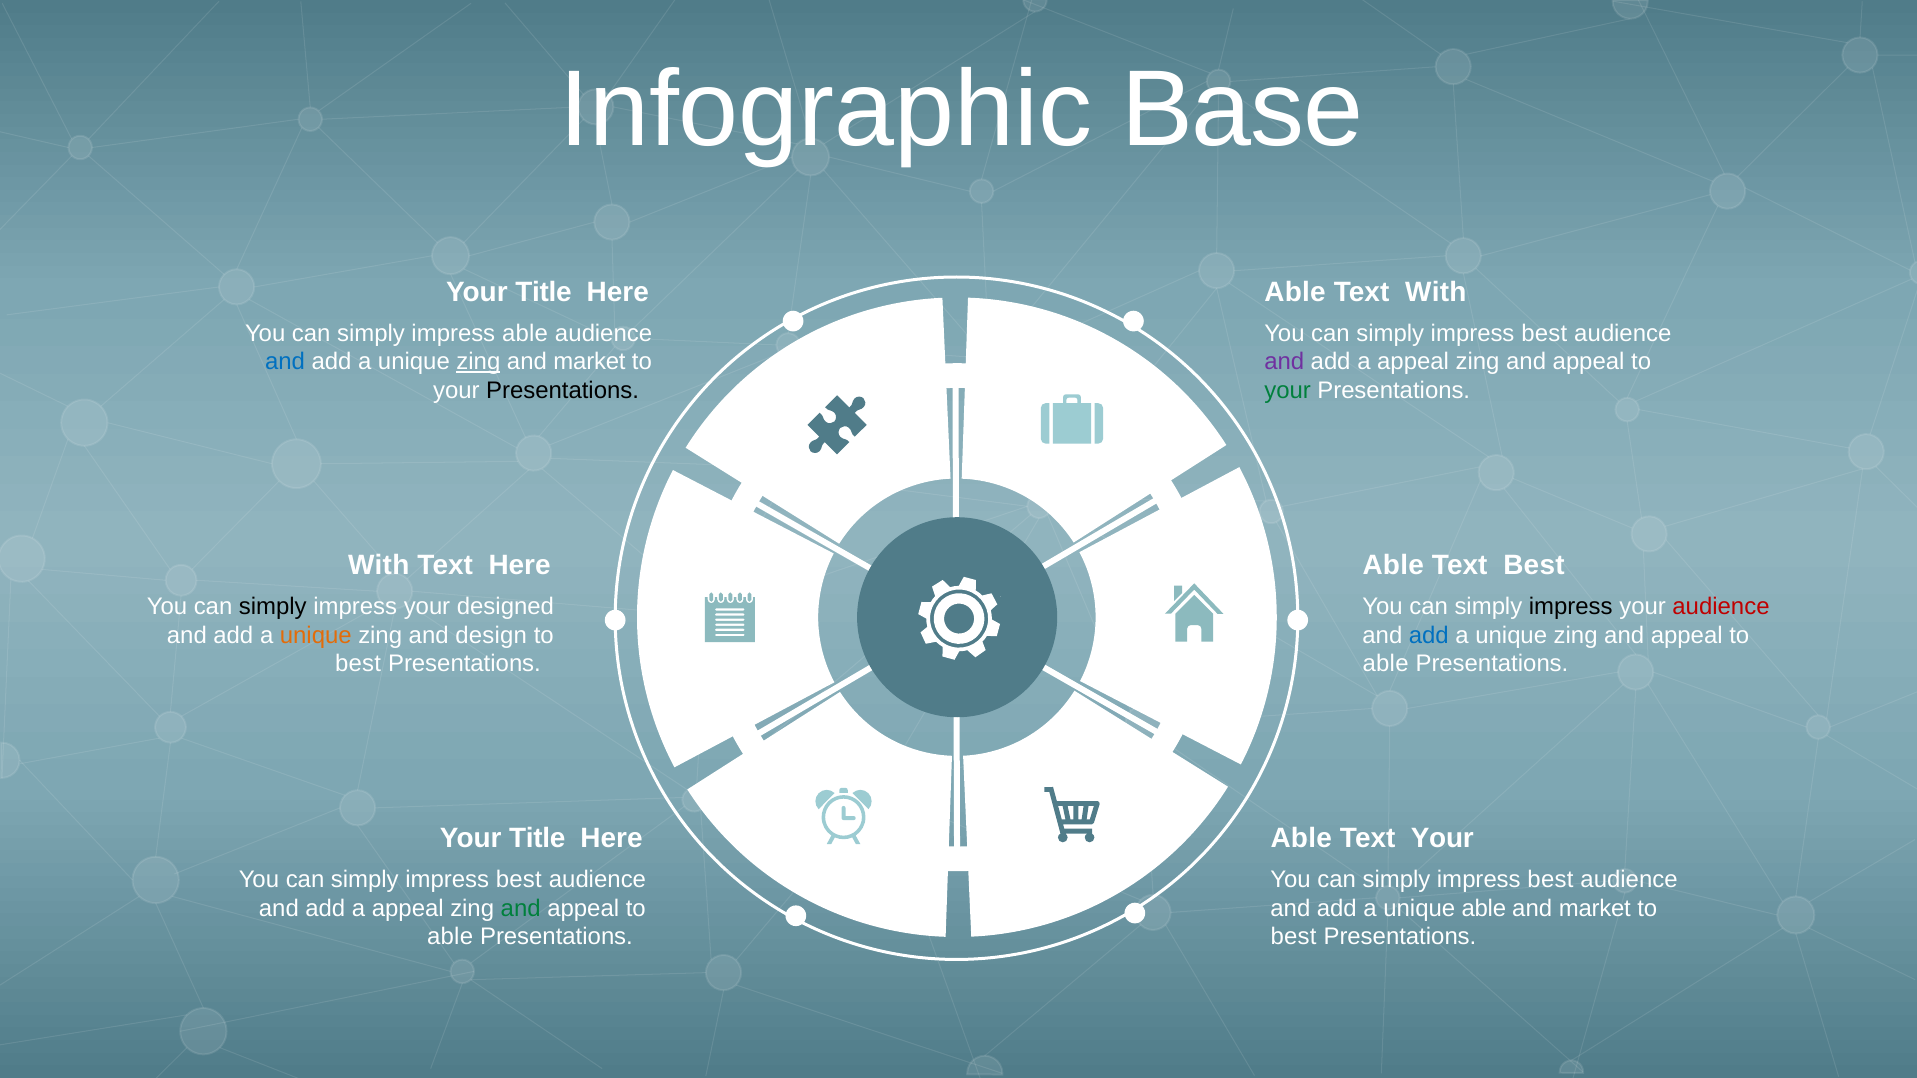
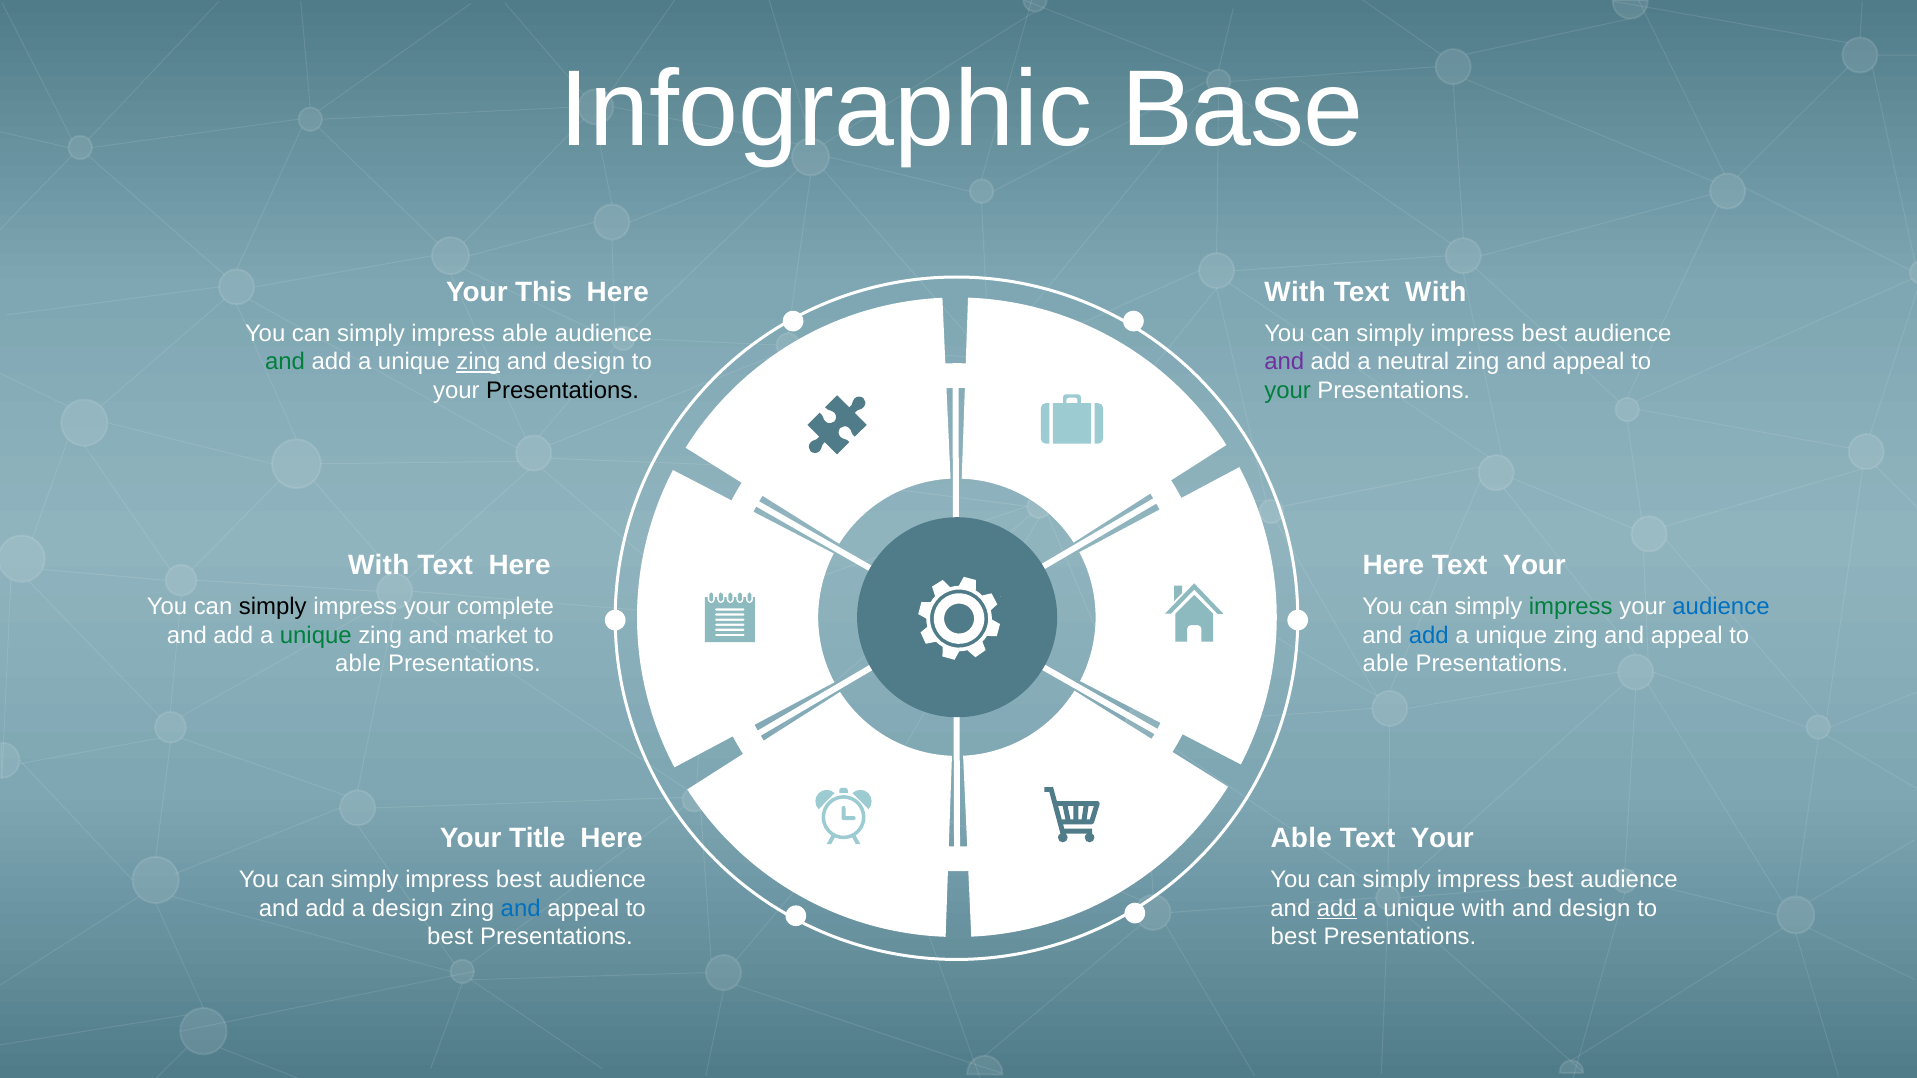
Title: Title -> This (544, 292)
Able: Able -> With (1295, 292)
and colour: blue -> green (285, 362)
market: market -> design (589, 362)
appeal: appeal -> neutral (1413, 362)
Able: Able -> Here (1393, 566)
Best: Best -> Your (1534, 566)
designed: designed -> complete (505, 607)
impress colour: black -> green (1571, 607)
audience colour: red -> blue (1721, 607)
unique colour: orange -> green (316, 635)
design: design -> market (491, 635)
best: best -> able (358, 664)
appeal: appeal -> design (408, 909)
and colour: green -> blue (521, 909)
add underline: none -> present (1337, 909)
unique able: able -> with (1484, 909)
market: market -> design (1595, 909)
able: able -> best (450, 937)
